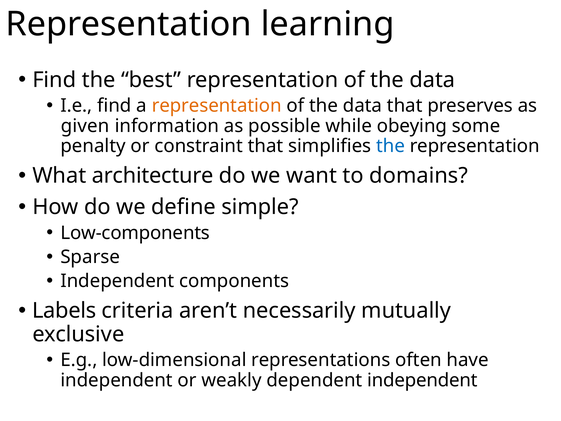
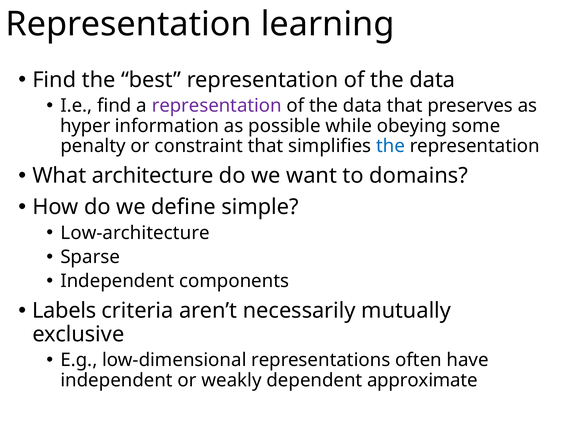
representation colour: orange -> purple (217, 106)
given: given -> hyper (85, 126)
Low-components: Low-components -> Low-architecture (135, 233)
dependent independent: independent -> approximate (422, 380)
